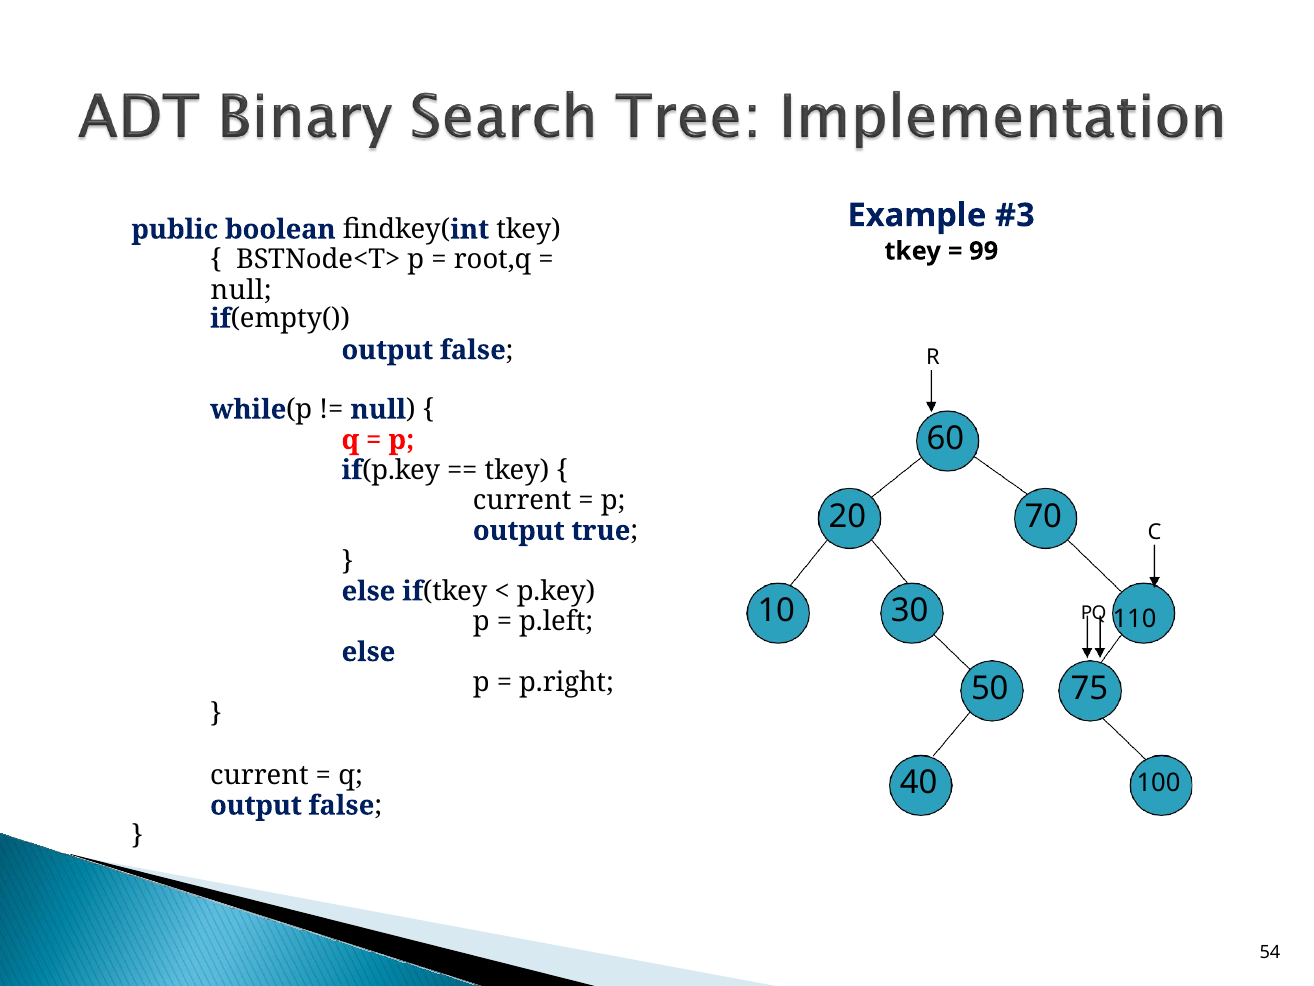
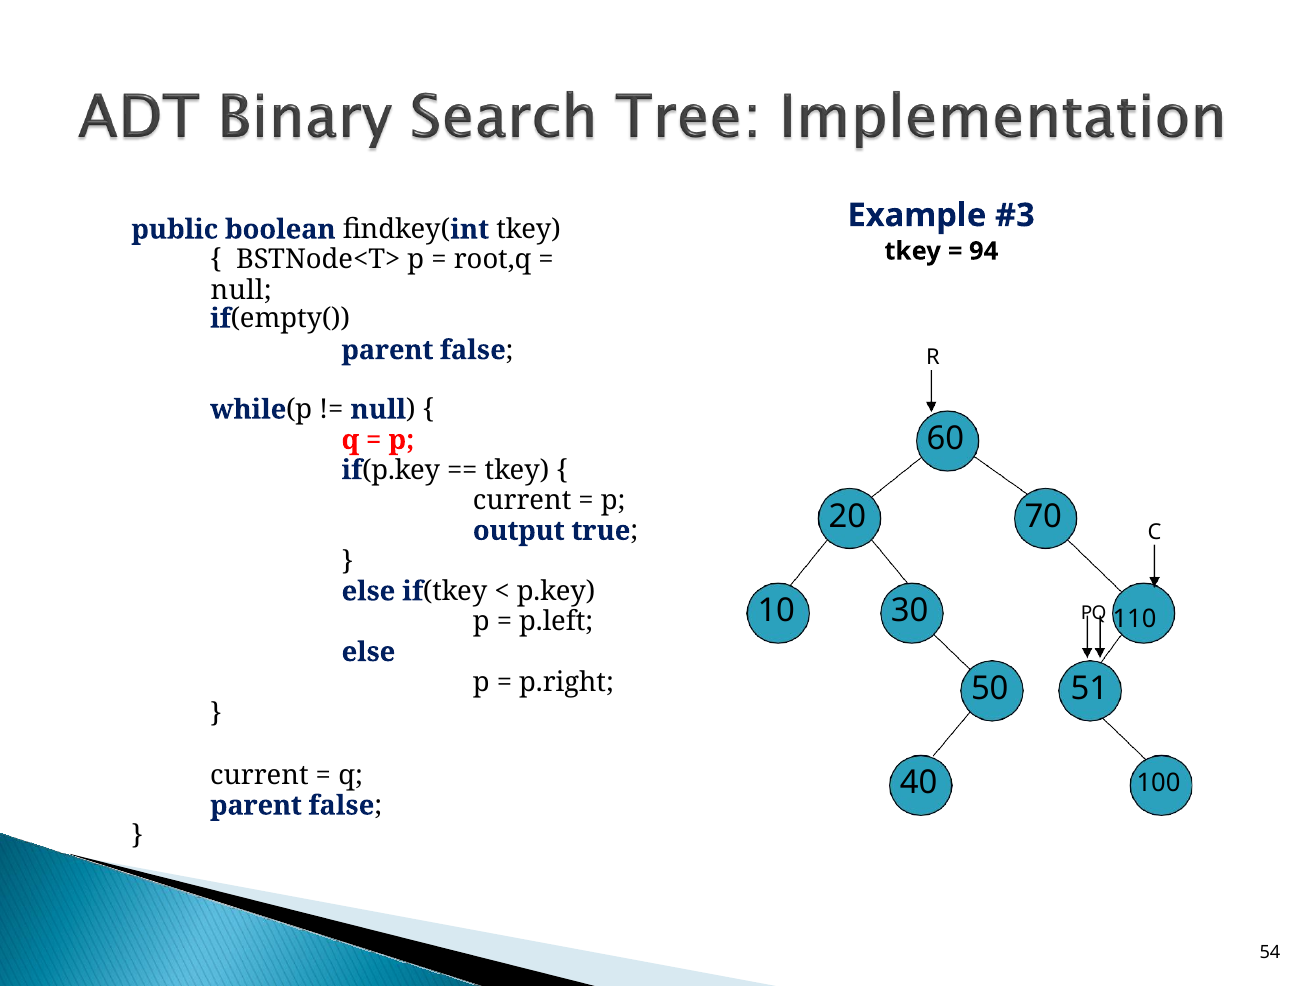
99: 99 -> 94 (984, 251)
output: output -> parent (387, 350)
75: 75 -> 51 (1089, 688)
output: output -> parent (256, 805)
